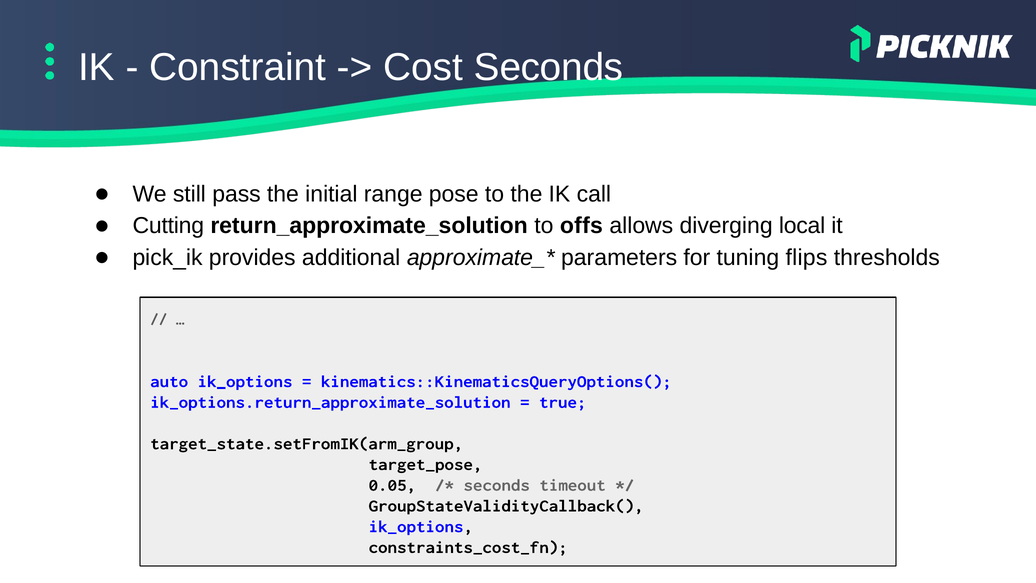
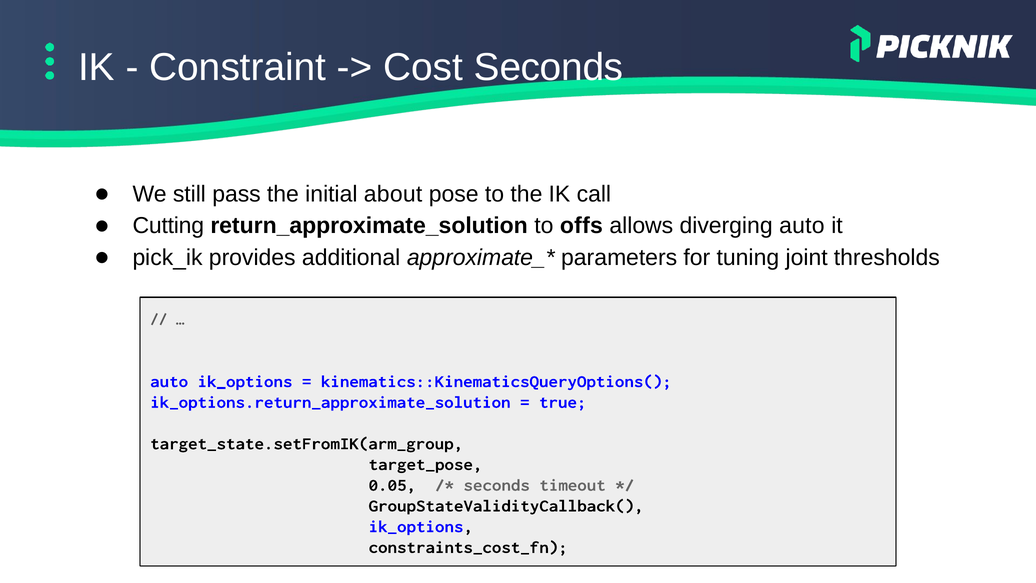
range: range -> about (393, 194)
diverging local: local -> auto (802, 226)
flips: flips -> joint (807, 257)
